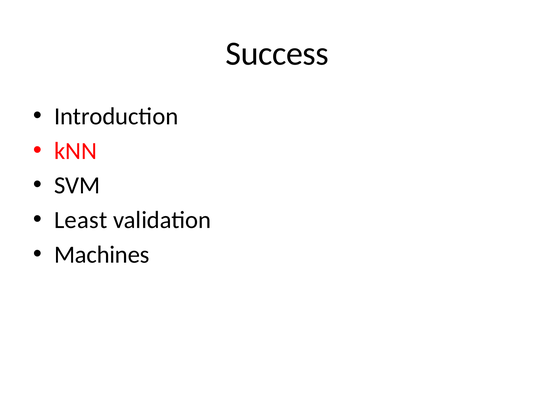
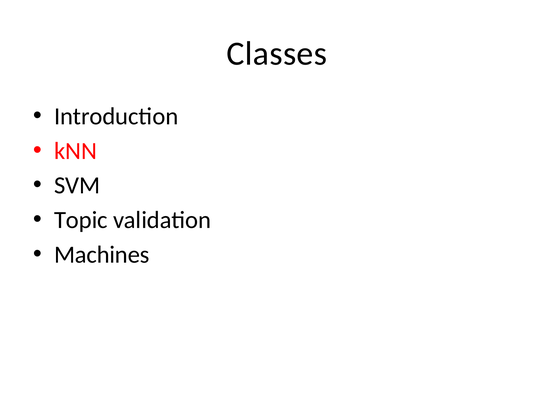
Success: Success -> Classes (277, 54)
Least: Least -> Topic (81, 220)
